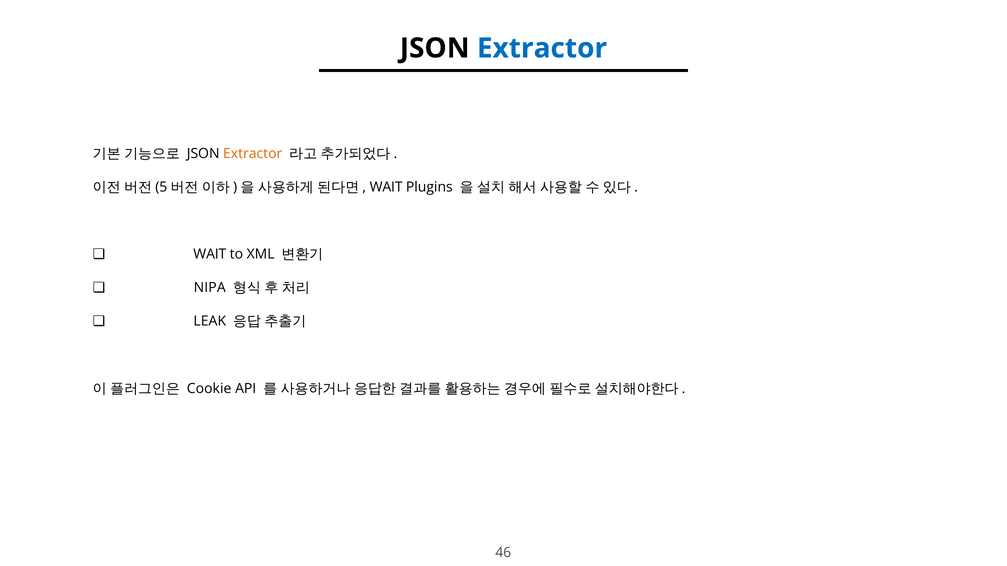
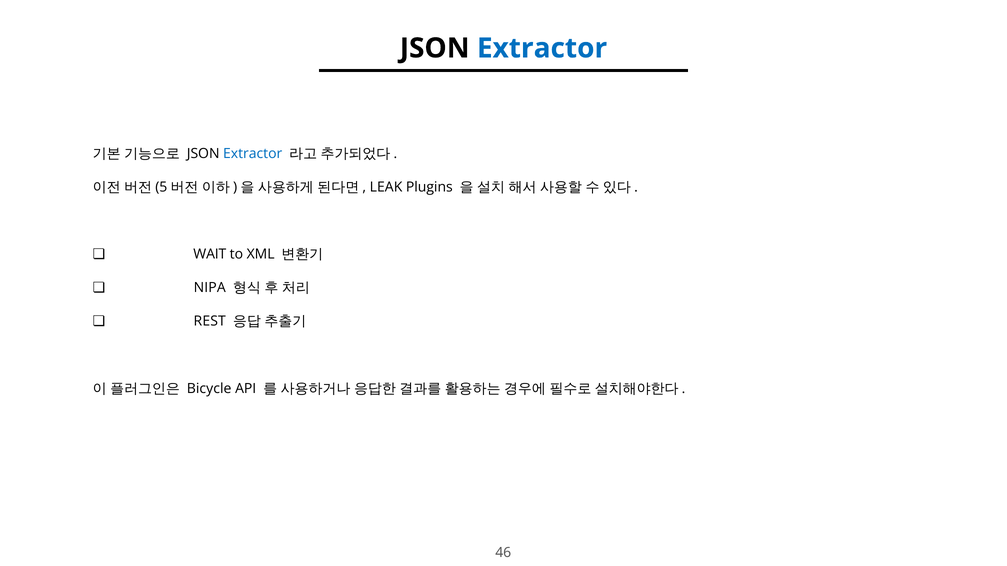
Extractor colour: orange -> blue (253, 154)
WAIT: WAIT -> LEAK (386, 187)
LEAK: LEAK -> REST (210, 322)
Cookie: Cookie -> Bicycle (209, 389)
